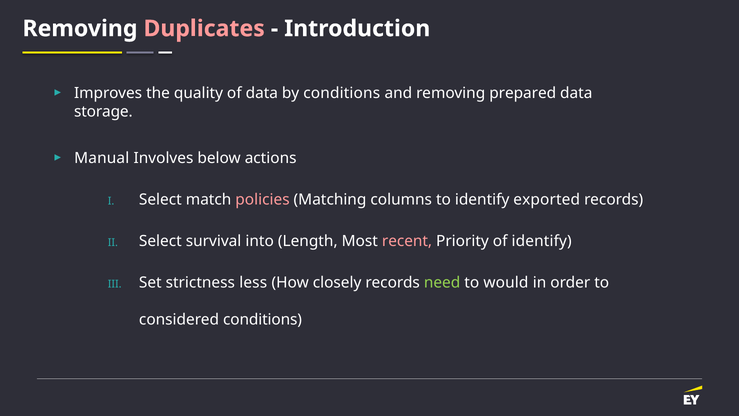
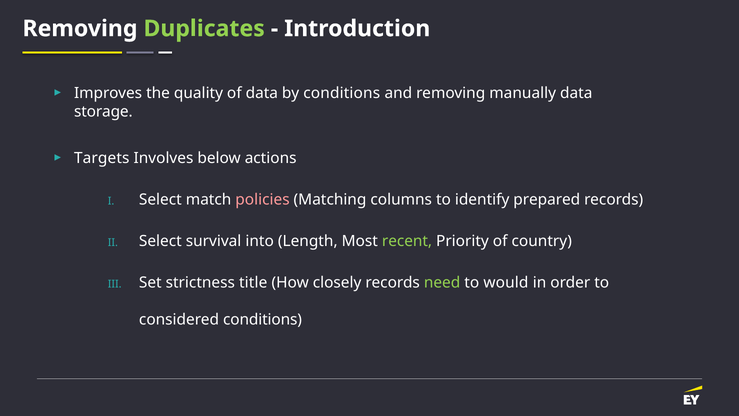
Duplicates colour: pink -> light green (204, 29)
prepared: prepared -> manually (523, 93)
Manual: Manual -> Targets (102, 158)
exported: exported -> prepared (547, 199)
recent colour: pink -> light green (407, 241)
of identify: identify -> country (542, 241)
less: less -> title (253, 283)
